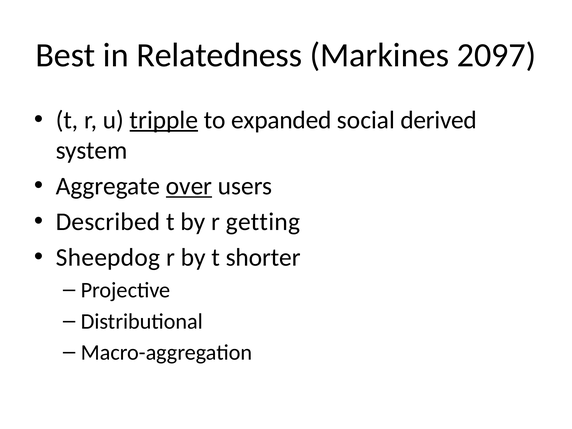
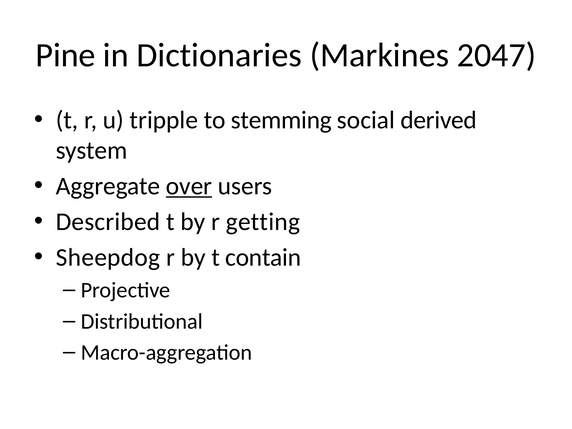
Best: Best -> Pine (66, 55)
Relatedness: Relatedness -> Dictionaries (219, 55)
2097: 2097 -> 2047 (496, 55)
tripple underline: present -> none (164, 120)
expanded: expanded -> stemming (281, 120)
shorter: shorter -> contain (263, 257)
